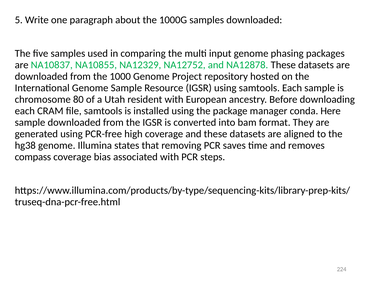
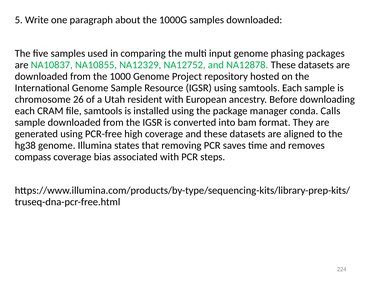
80: 80 -> 26 (78, 99)
Here: Here -> Calls (330, 111)
